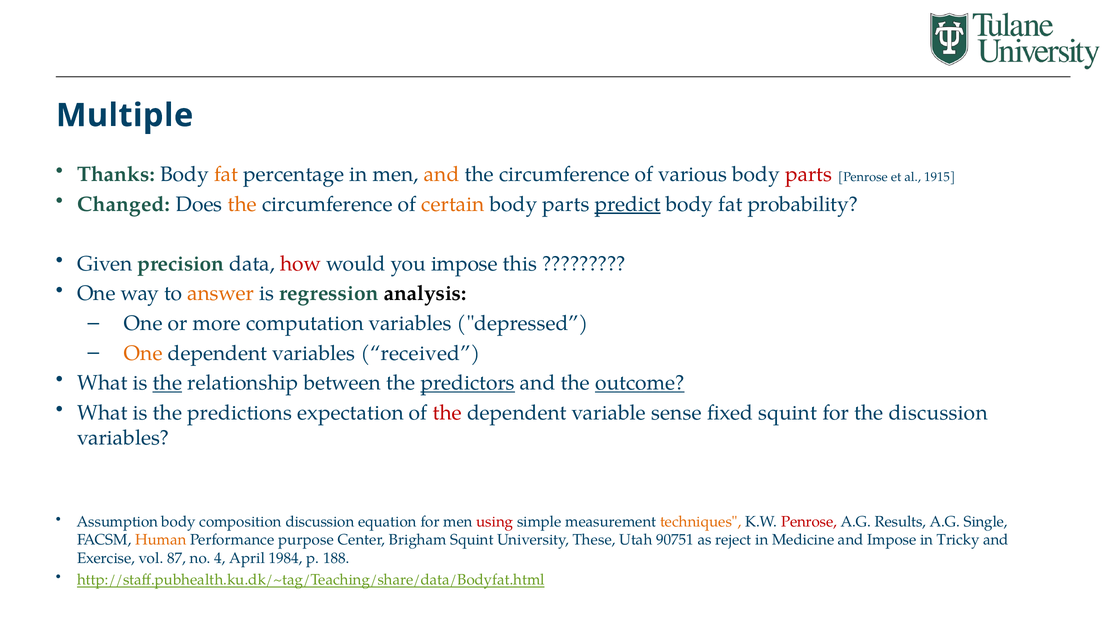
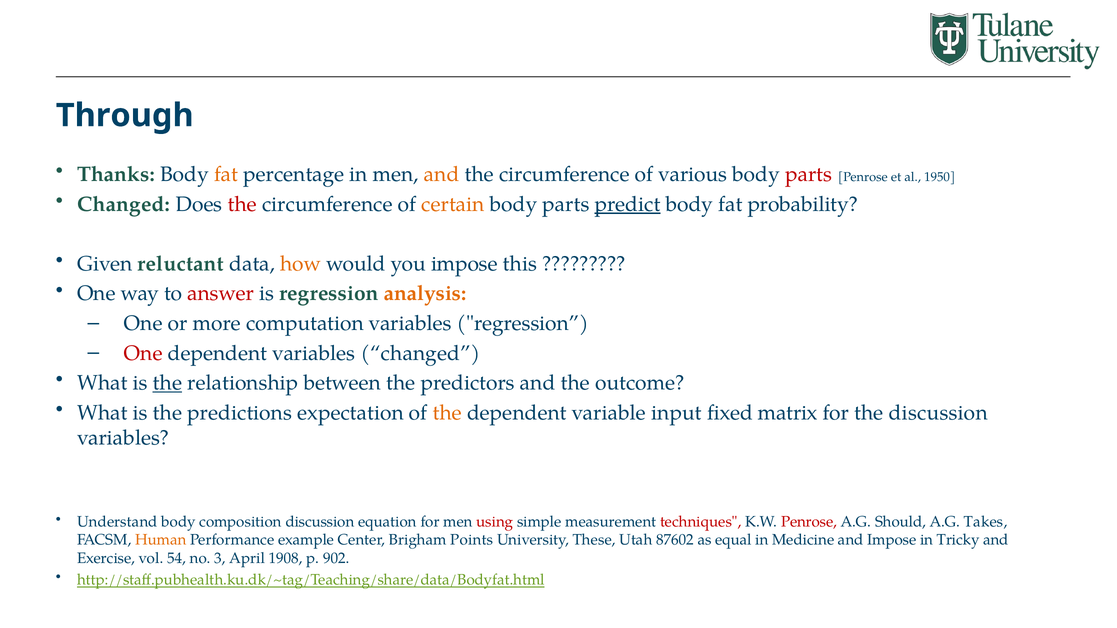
Multiple: Multiple -> Through (125, 115)
1915: 1915 -> 1950 (940, 177)
the colour: orange -> red (242, 204)
precision: precision -> reluctant (181, 264)
how colour: red -> orange (301, 264)
answer colour: orange -> red (221, 294)
analysis colour: black -> orange (425, 294)
variables depressed: depressed -> regression (523, 324)
One colour: orange -> red (143, 353)
variables received: received -> changed (421, 353)
predictors underline: present -> none (468, 383)
outcome underline: present -> none (640, 383)
the colour: red -> orange (447, 413)
sense: sense -> input (676, 413)
fixed squint: squint -> matrix (788, 413)
Assumption: Assumption -> Understand (117, 522)
techniques colour: orange -> red (701, 522)
Results: Results -> Should (901, 522)
Single: Single -> Takes (986, 522)
purpose: purpose -> example (306, 540)
Brigham Squint: Squint -> Points (472, 540)
90751: 90751 -> 87602 (675, 540)
reject: reject -> equal (733, 540)
87: 87 -> 54 (177, 558)
4: 4 -> 3 (220, 558)
1984: 1984 -> 1908 (286, 558)
188: 188 -> 902 (336, 558)
